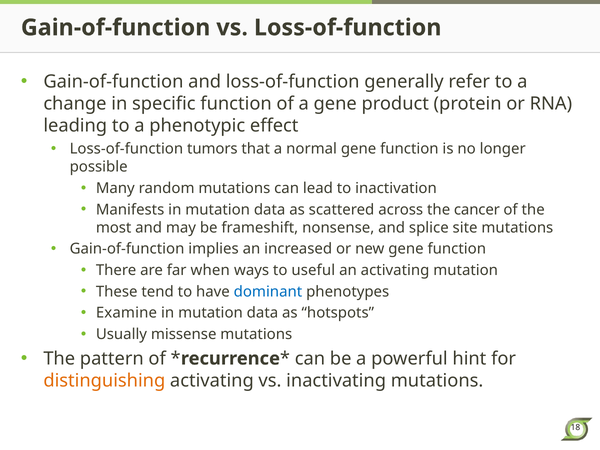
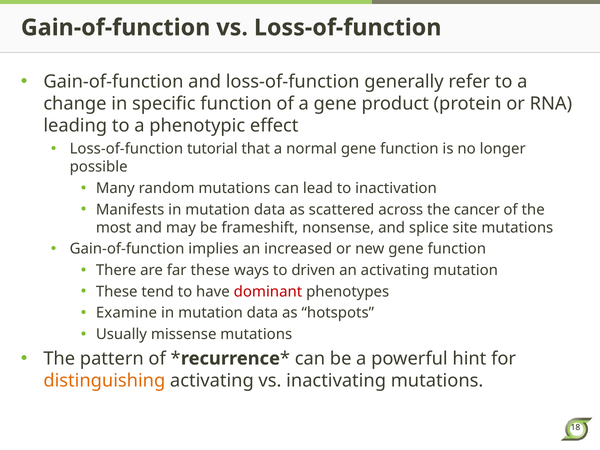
tumors: tumors -> tutorial (212, 149)
far when: when -> these (210, 270)
useful: useful -> driven (313, 270)
dominant colour: blue -> red (268, 292)
